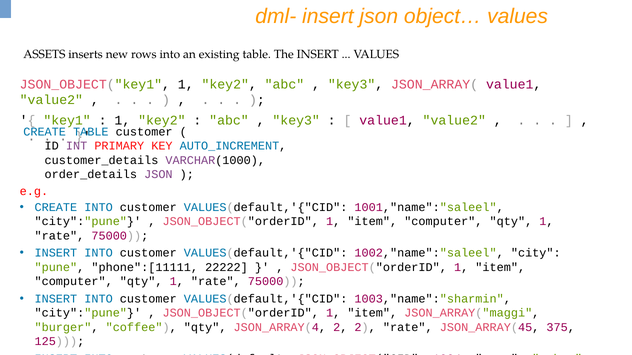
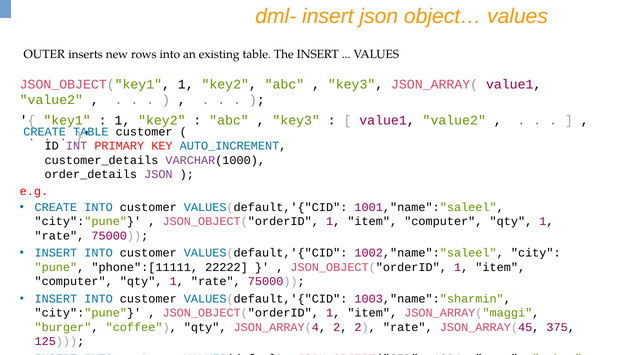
ASSETS: ASSETS -> OUTER (44, 55)
